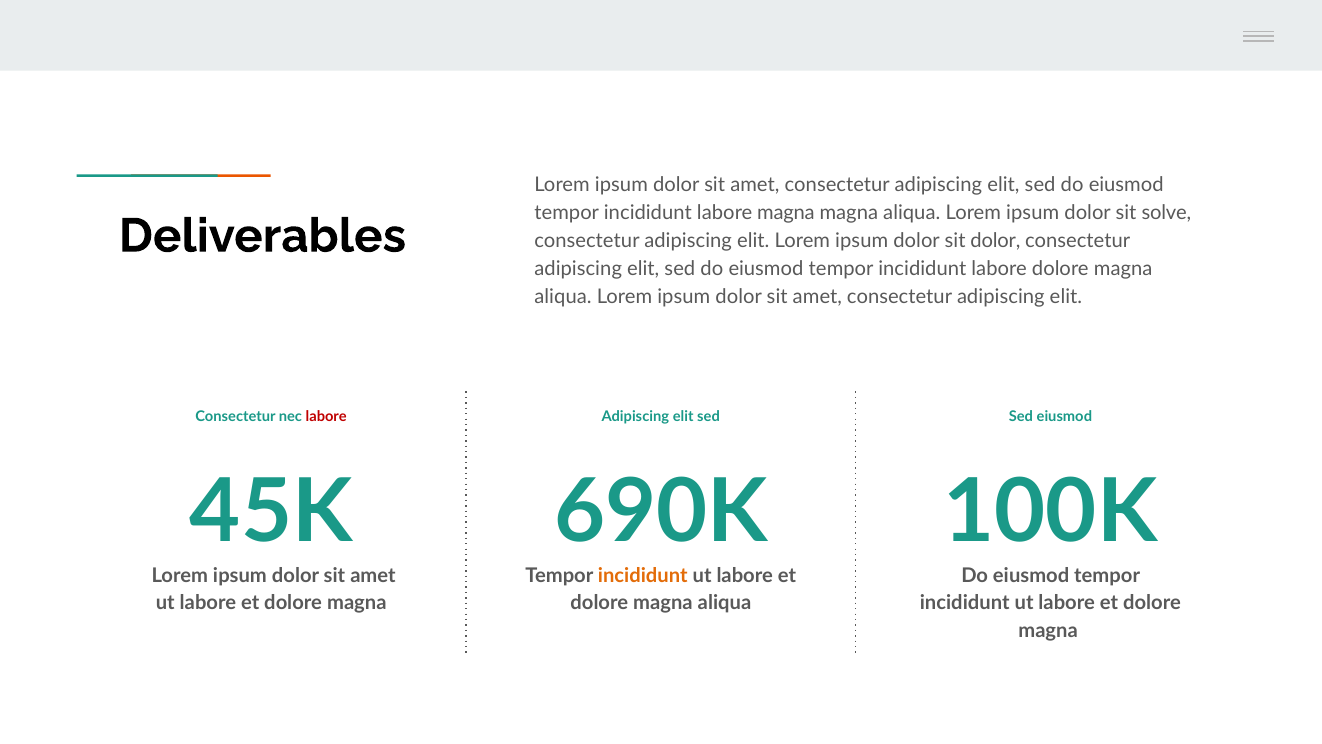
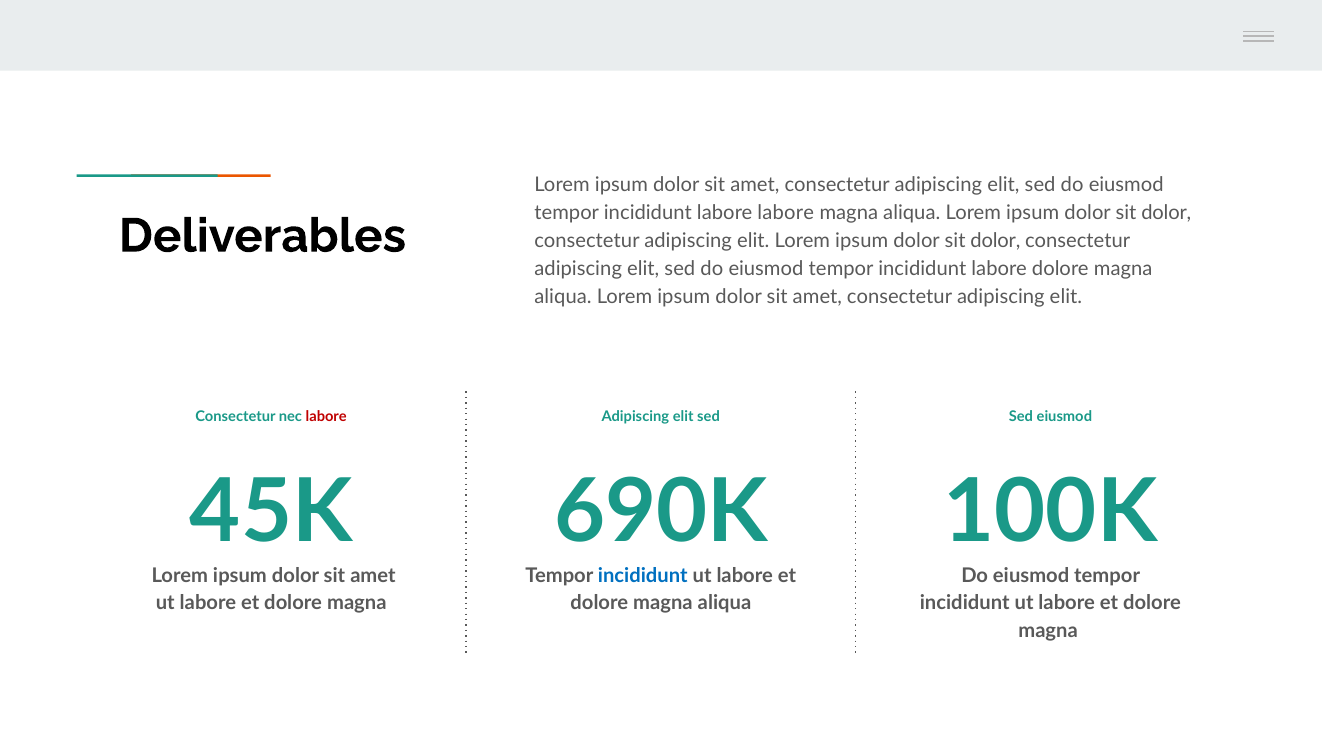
labore magna: magna -> labore (786, 213)
solve: solve -> dolor (1166, 213)
incididunt colour: orange -> blue (643, 575)
